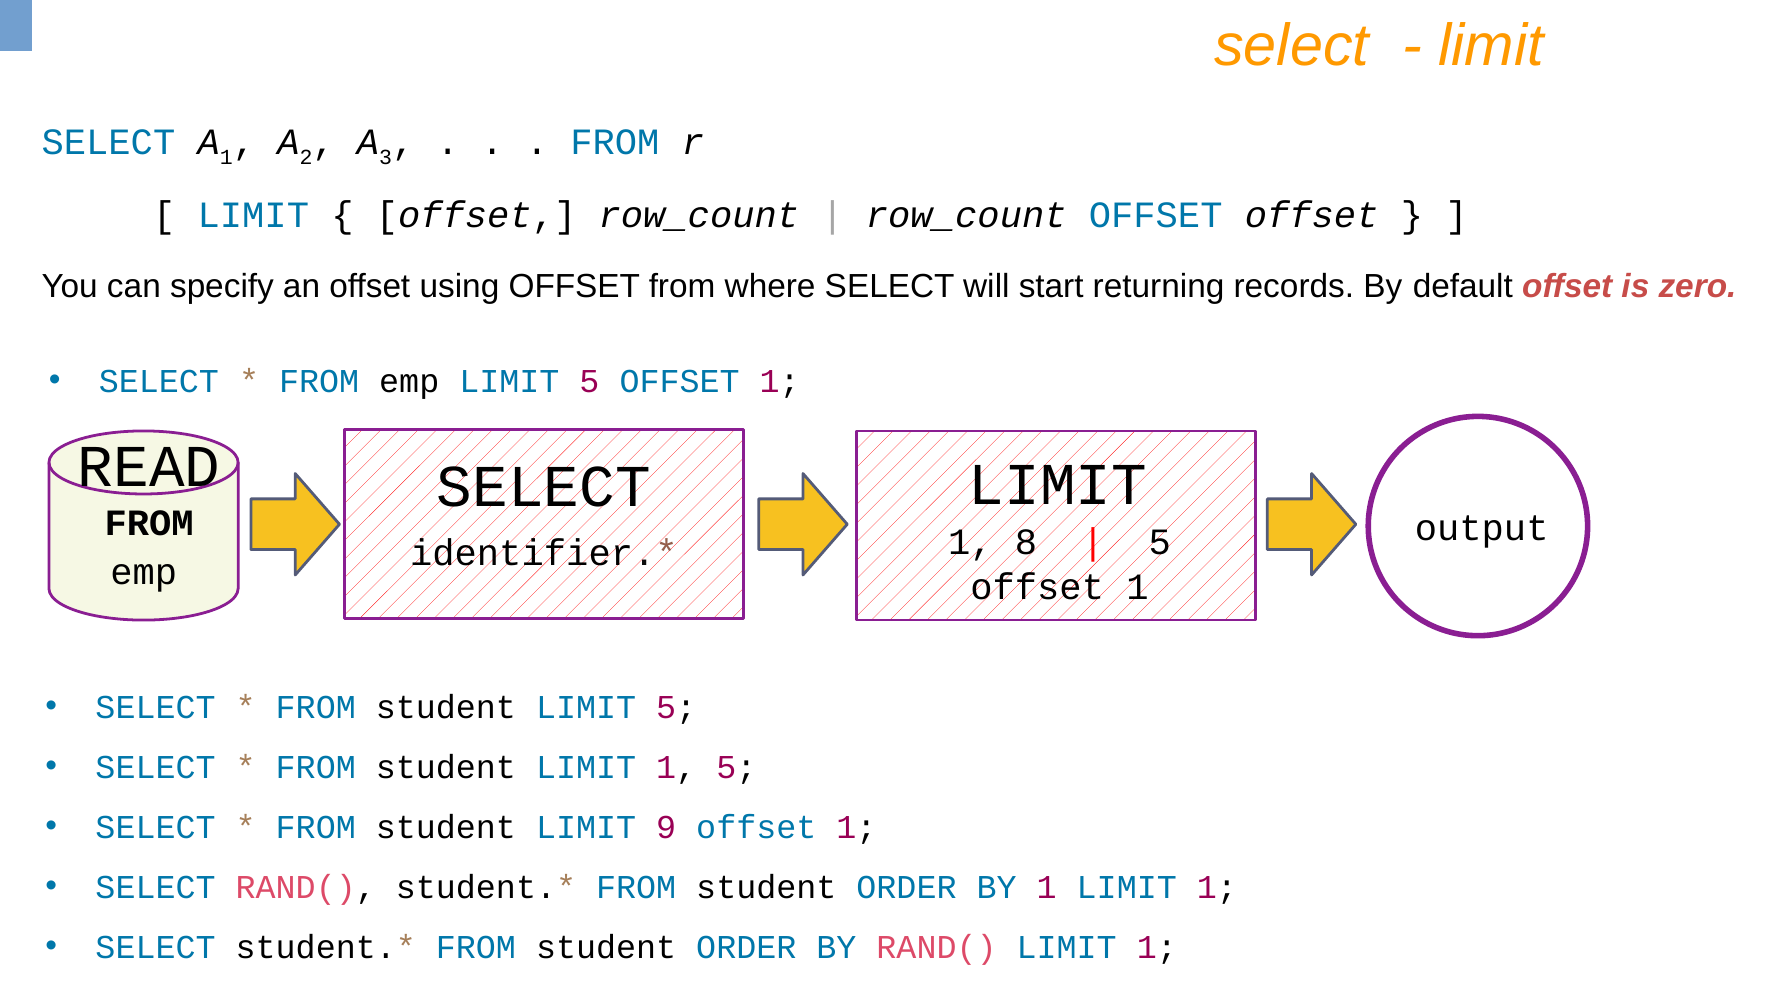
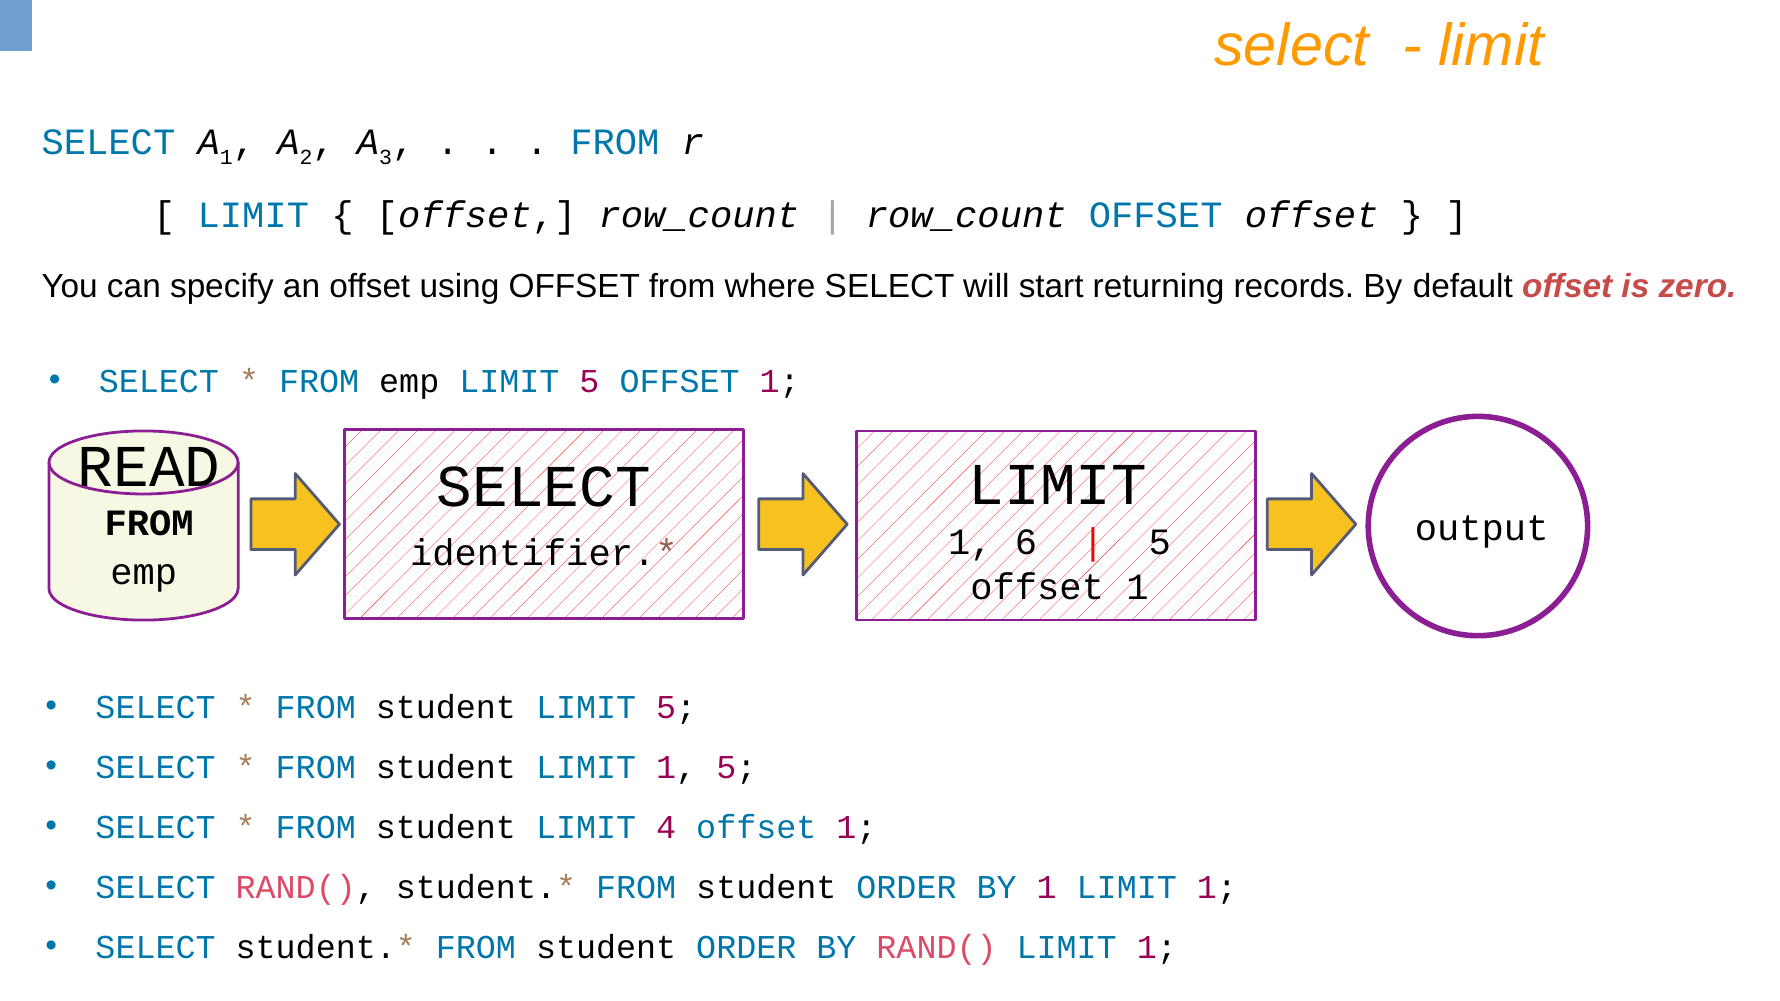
8: 8 -> 6 (1026, 543)
9: 9 -> 4 (666, 827)
